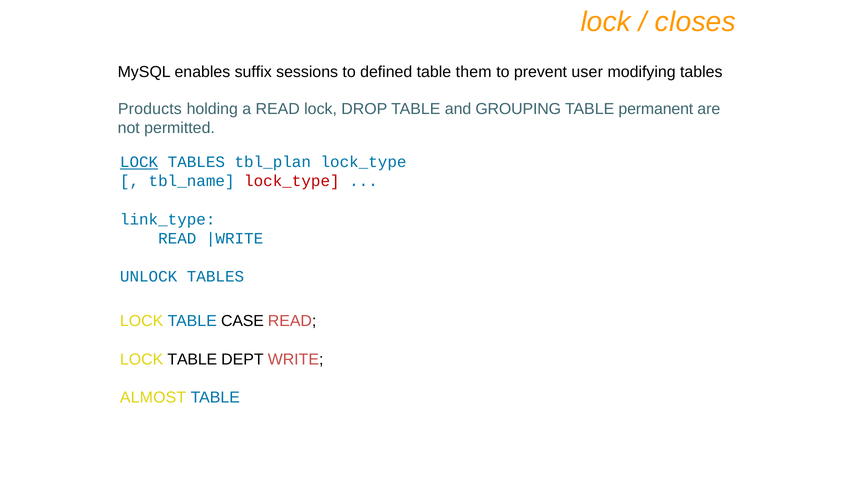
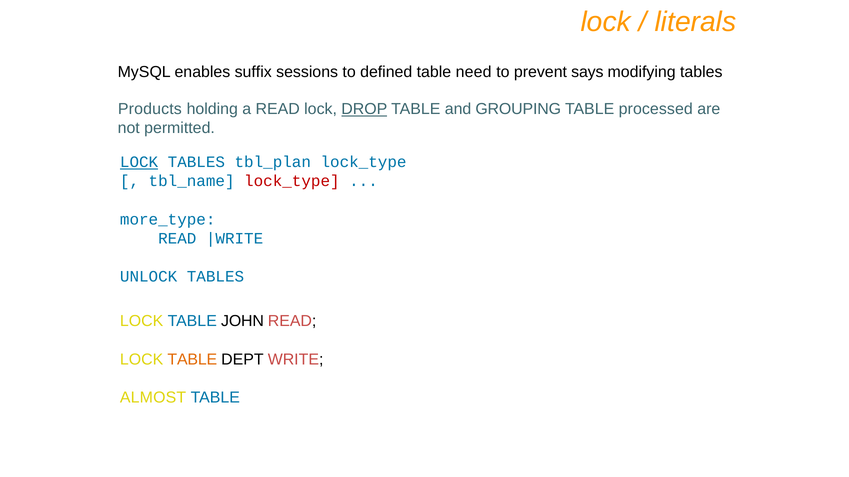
closes: closes -> literals (695, 22)
them: them -> need (474, 72)
user: user -> says (587, 72)
DROP underline: none -> present (364, 109)
permanent: permanent -> processed (656, 109)
link_type: link_type -> more_type (168, 220)
CASE: CASE -> JOHN (243, 322)
TABLE colour: black -> orange (192, 360)
